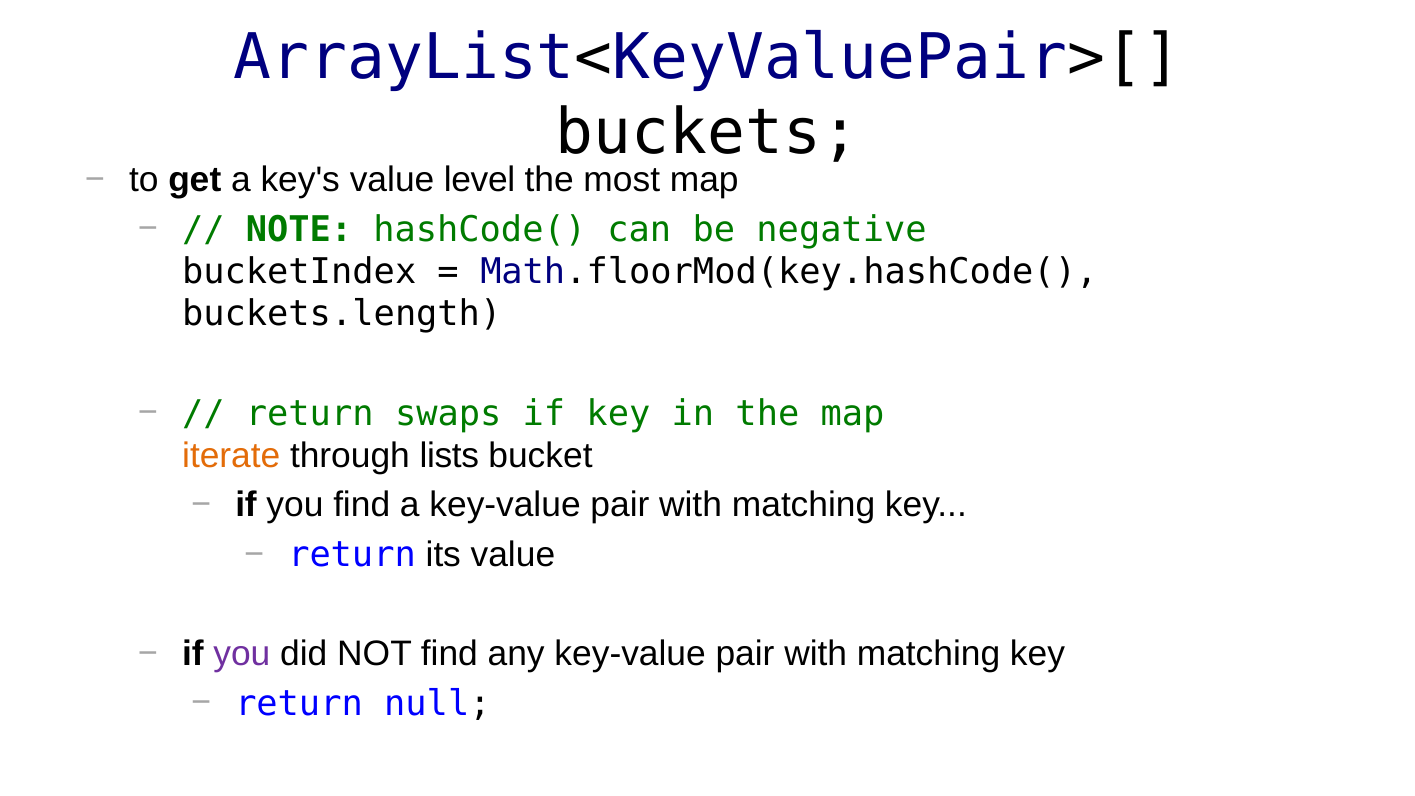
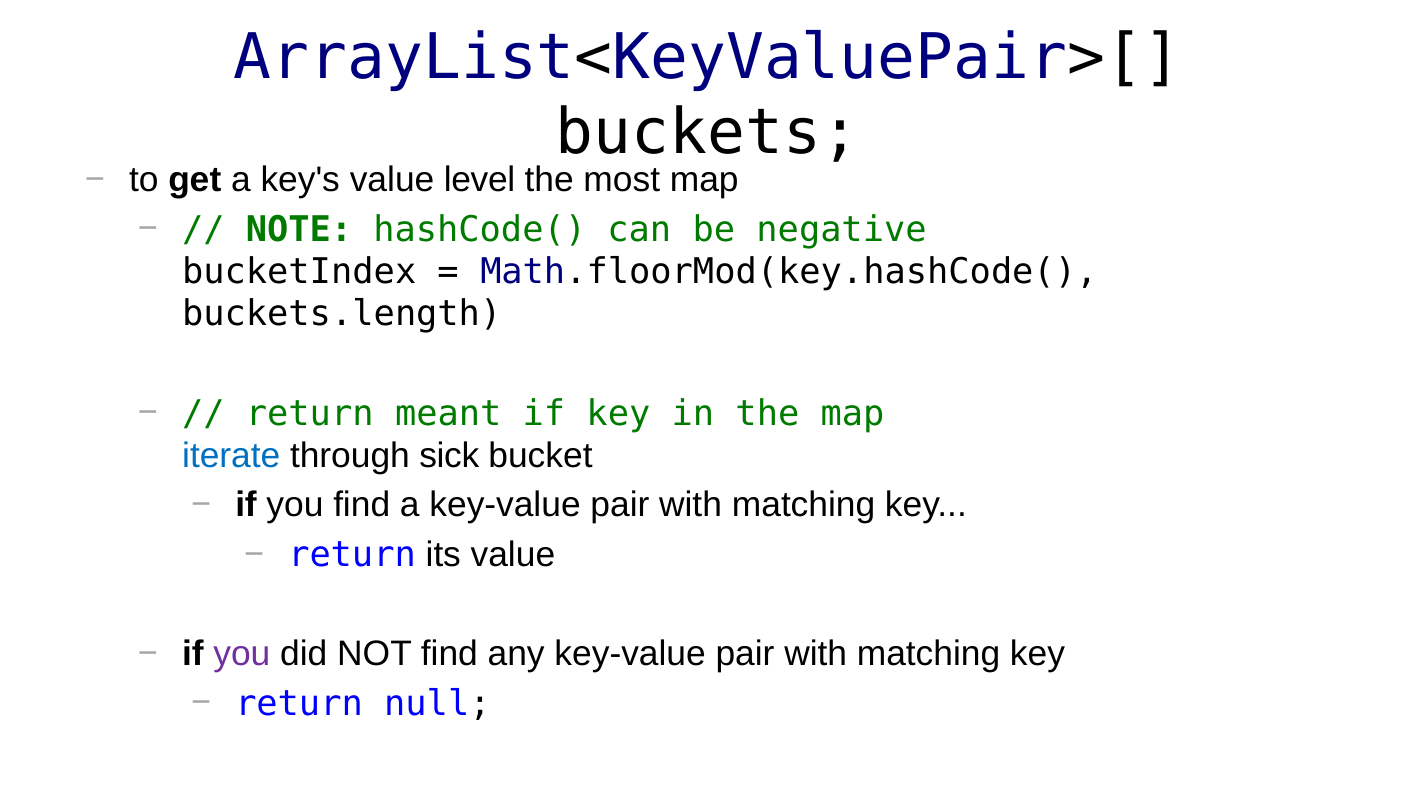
swaps: swaps -> meant (448, 413)
iterate colour: orange -> blue (231, 456)
lists: lists -> sick (449, 456)
